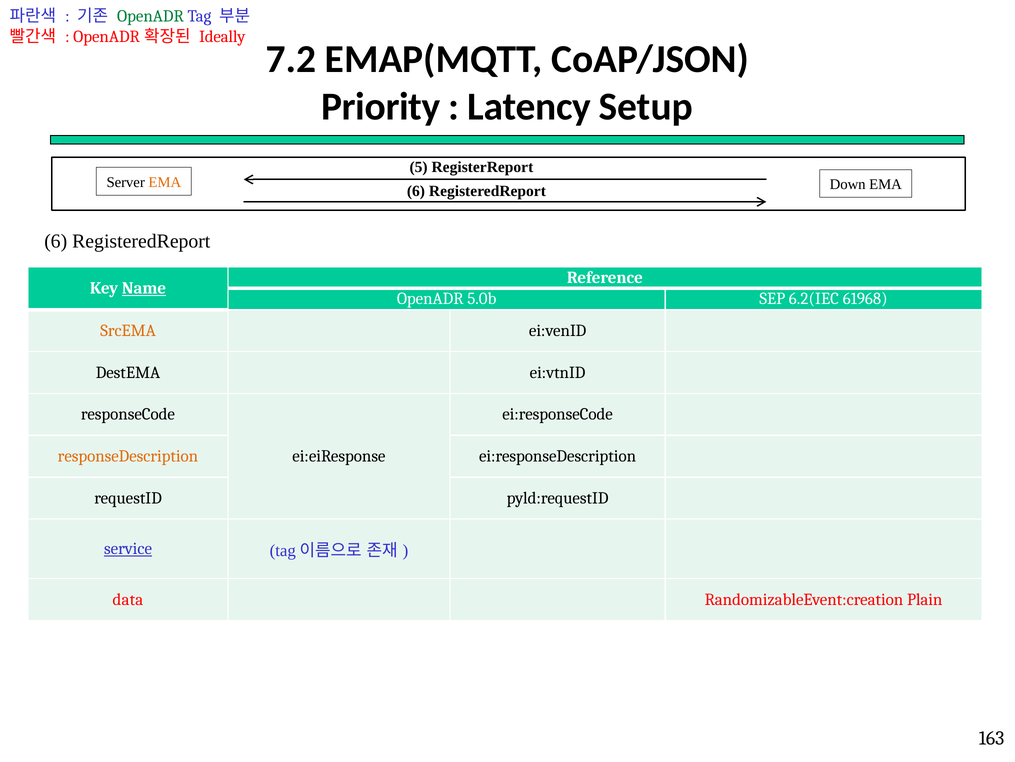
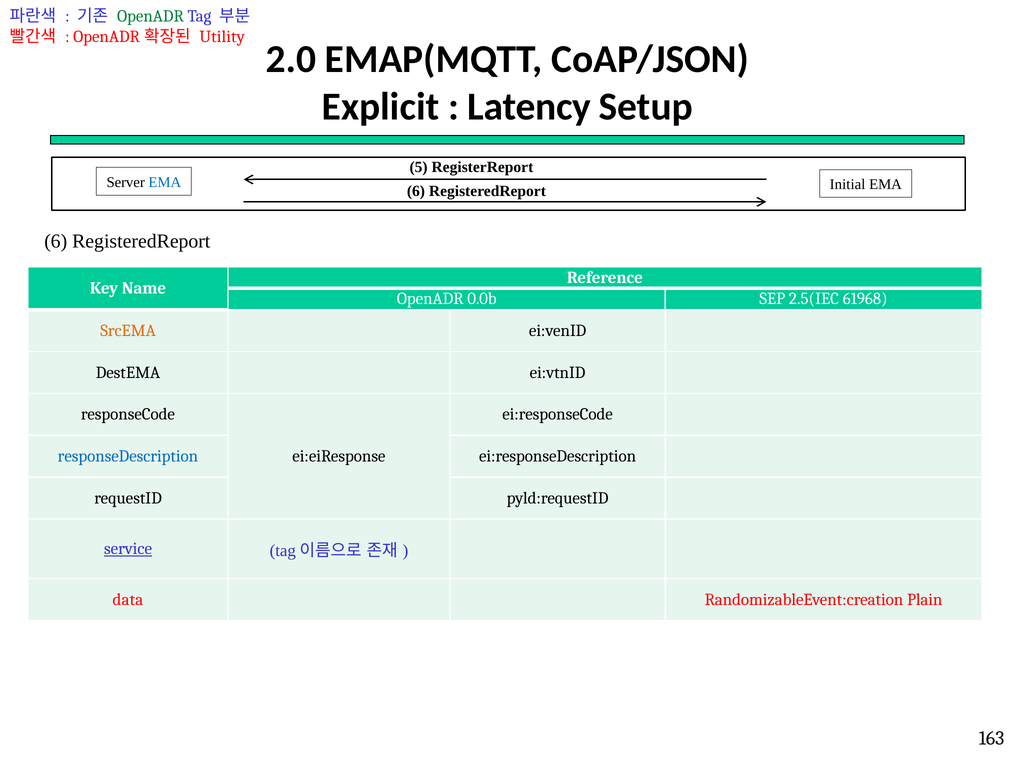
Ideally: Ideally -> Utility (222, 37)
7.2: 7.2 -> 2.0 (291, 59)
Priority: Priority -> Explicit (381, 107)
EMA colour: orange -> blue (165, 182)
Down: Down -> Initial (848, 184)
Name underline: present -> none (144, 288)
5.0b: 5.0b -> 0.0b (482, 299)
6.2(IEC: 6.2(IEC -> 2.5(IEC (814, 299)
responseDescription colour: orange -> blue (128, 456)
